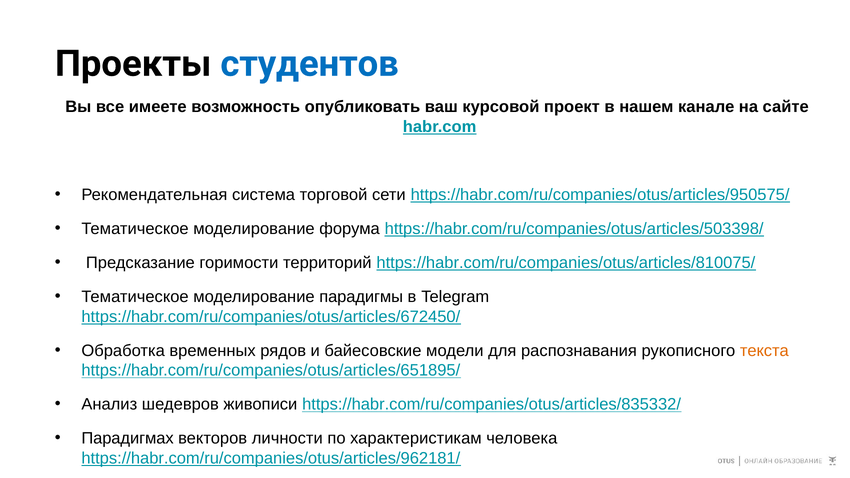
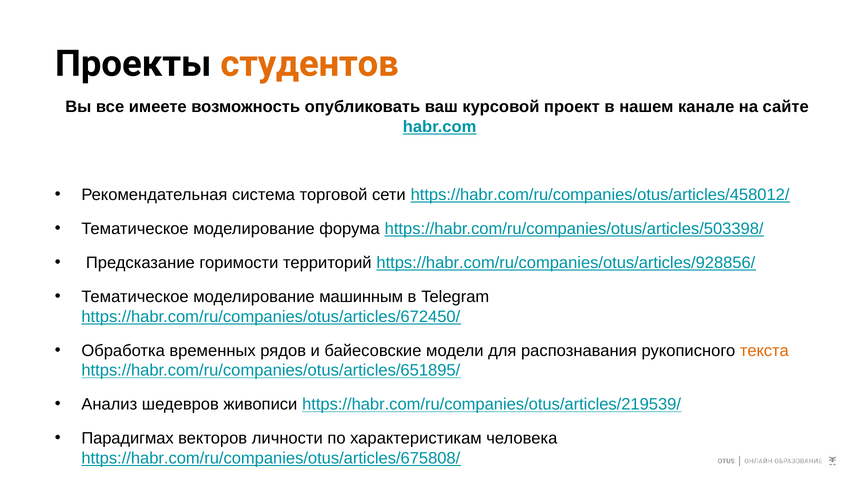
студентов colour: blue -> orange (310, 64)
https://habr.com/ru/companies/otus/articles/950575/: https://habr.com/ru/companies/otus/articles/950575/ -> https://habr.com/ru/companies/otus/articles/458012/ (600, 195)
https://habr.com/ru/companies/otus/articles/810075/: https://habr.com/ru/companies/otus/articles/810075/ -> https://habr.com/ru/companies/otus/articles/928856/ (566, 263)
парадигмы: парадигмы -> машинным (361, 297)
https://habr.com/ru/companies/otus/articles/835332/: https://habr.com/ru/companies/otus/articles/835332/ -> https://habr.com/ru/companies/otus/articles/219539/ (492, 405)
https://habr.com/ru/companies/otus/articles/962181/: https://habr.com/ru/companies/otus/articles/962181/ -> https://habr.com/ru/companies/otus/articles/675808/ (271, 458)
